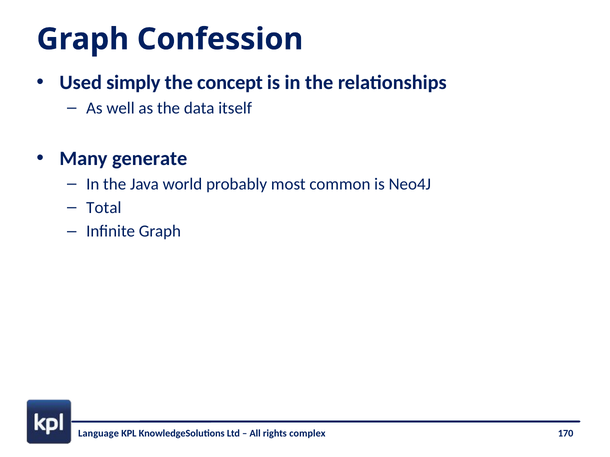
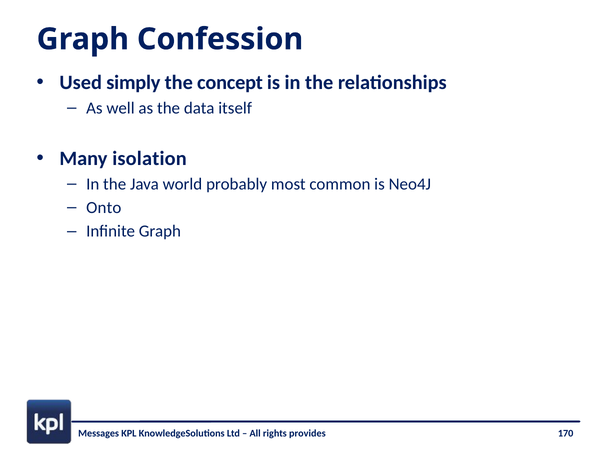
generate: generate -> isolation (150, 159)
Total: Total -> Onto (104, 208)
Language: Language -> Messages (99, 434)
complex: complex -> provides (307, 434)
